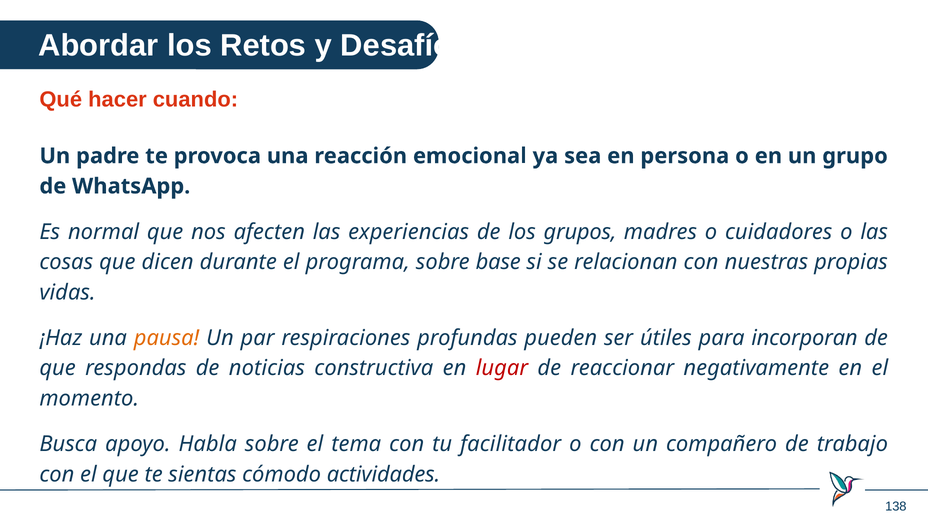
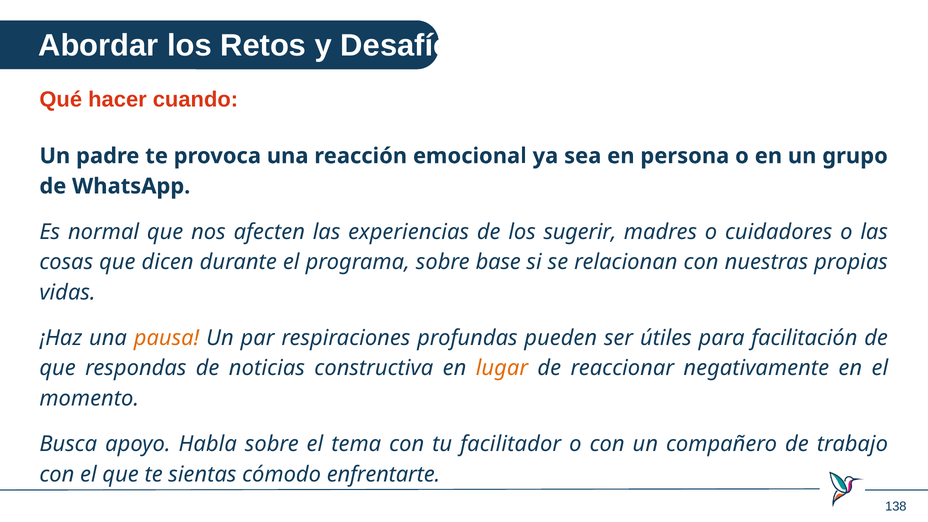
grupos: grupos -> sugerir (580, 232)
incorporan: incorporan -> facilitación (804, 338)
lugar colour: red -> orange (502, 368)
actividades: actividades -> enfrentarte (383, 474)
